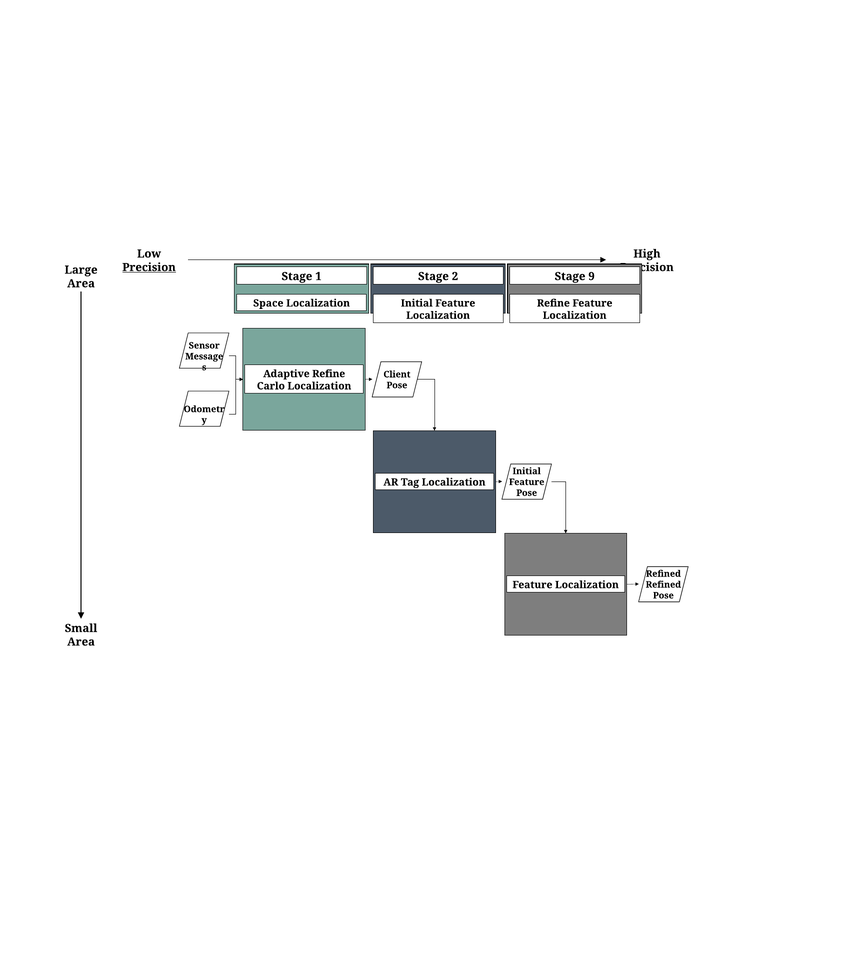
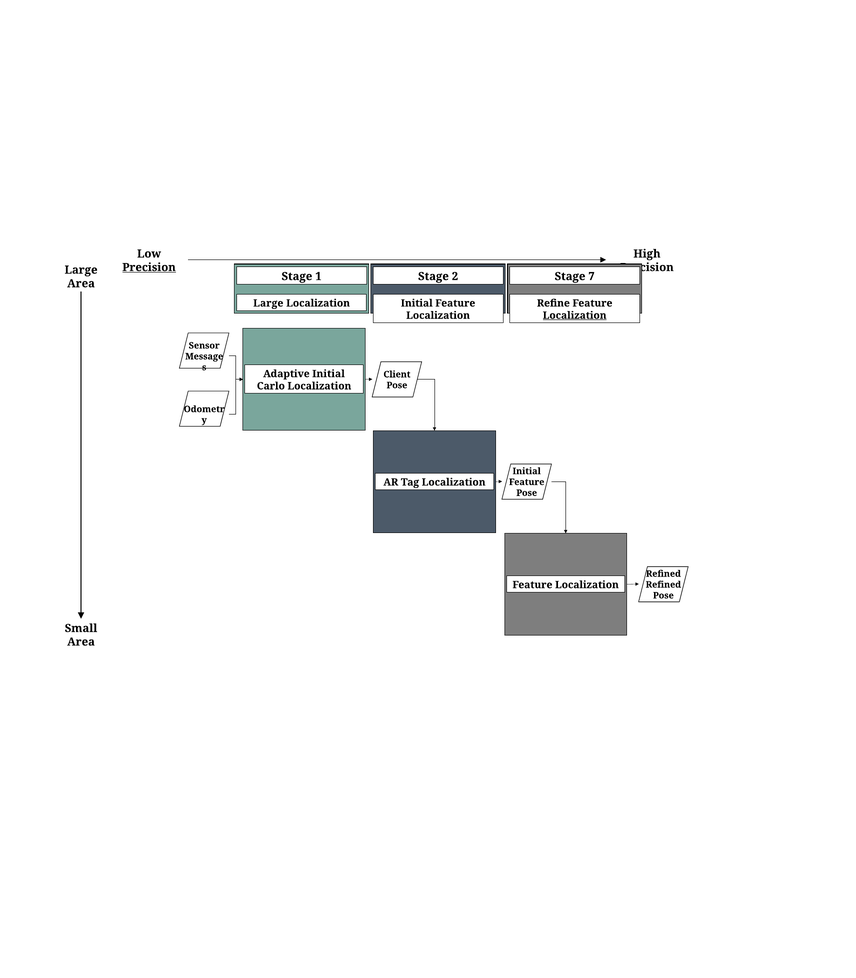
9: 9 -> 7 (592, 276)
Space: Space -> Large (268, 303)
Localization underline: none -> present (575, 316)
Adaptive Refine: Refine -> Initial (329, 374)
